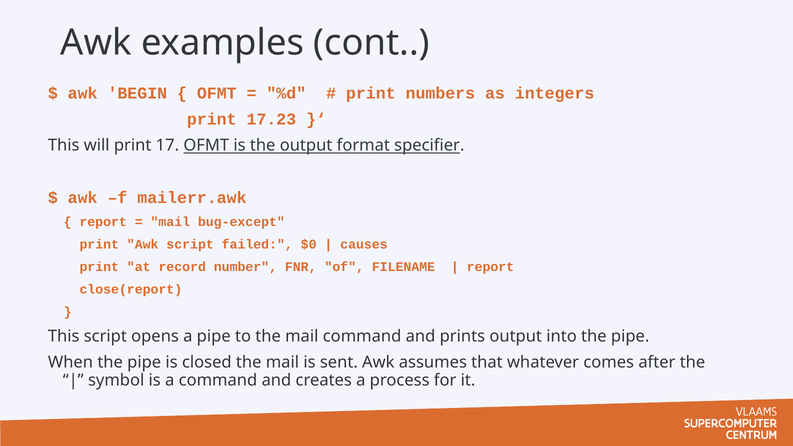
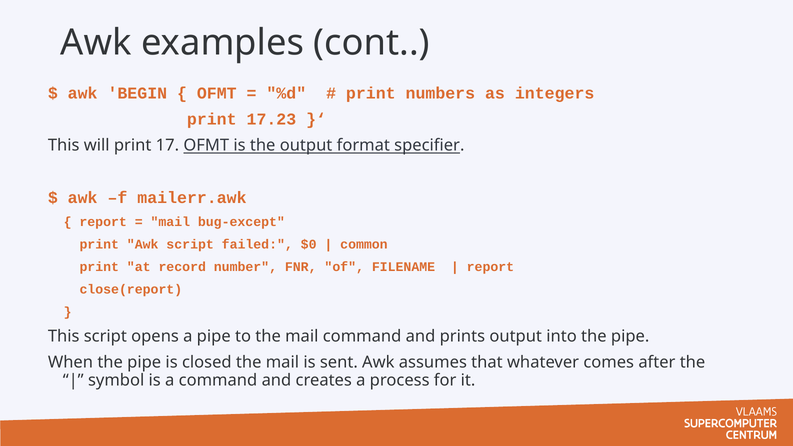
causes: causes -> common (364, 245)
